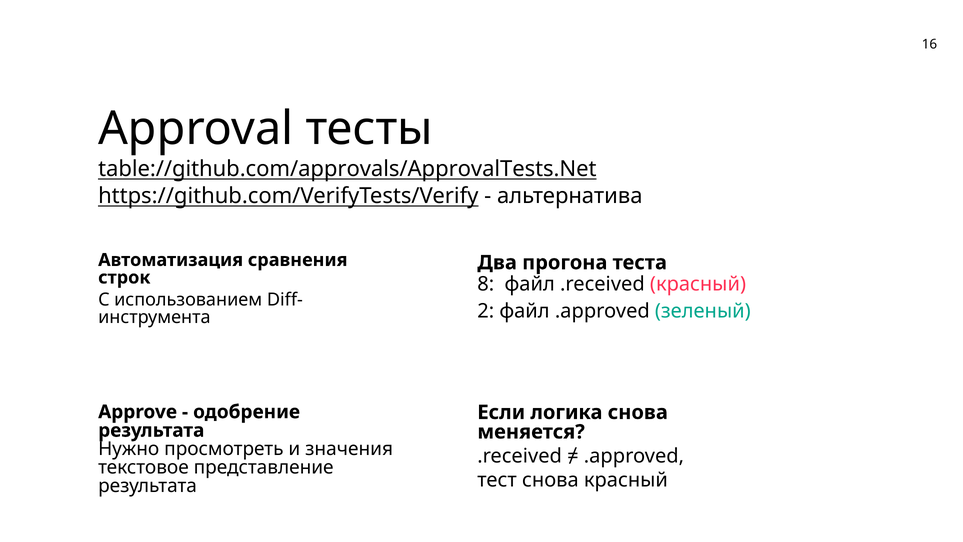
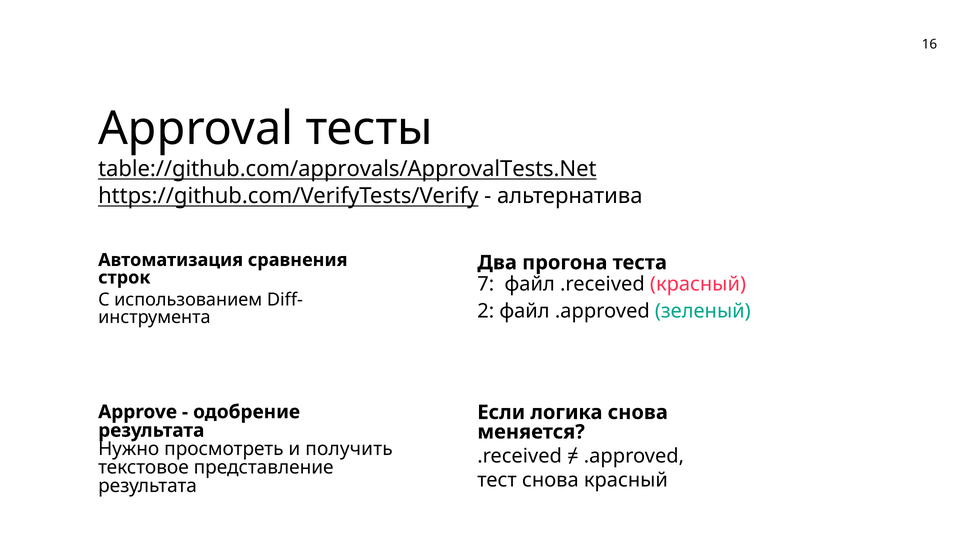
8: 8 -> 7 (486, 284)
значения: значения -> получить (349, 449)
